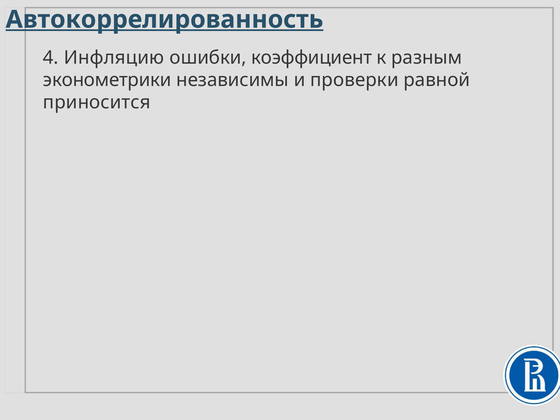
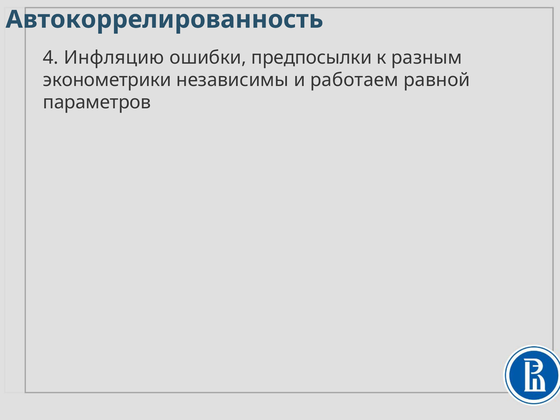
Автокоррелированность underline: present -> none (164, 19)
коэффициент: коэффициент -> предпосылки (312, 58)
проверки: проверки -> работаем (354, 80)
приносится: приносится -> параметров (97, 102)
